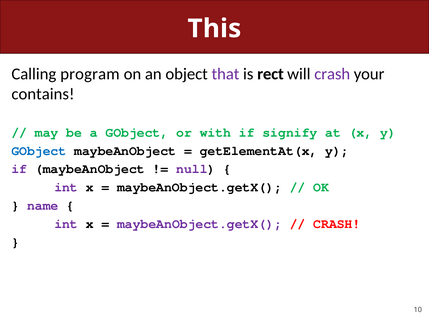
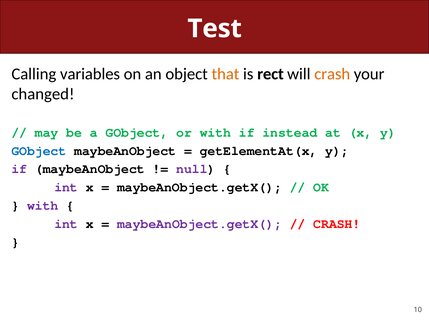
This: This -> Test (215, 29)
program: program -> variables (90, 74)
that colour: purple -> orange (225, 74)
crash colour: purple -> orange (332, 74)
contains: contains -> changed (43, 94)
signify: signify -> instead (290, 133)
name: name -> with (43, 206)
